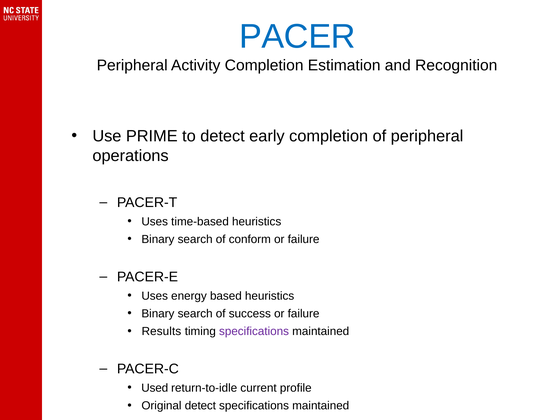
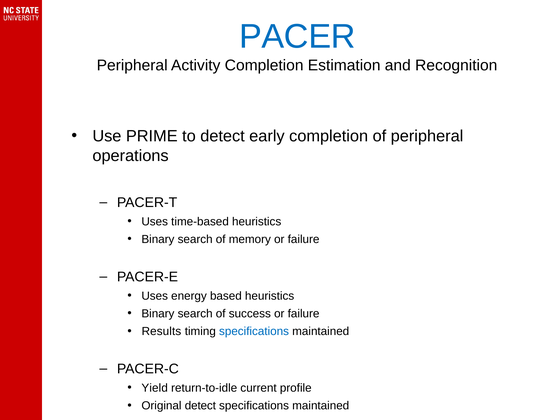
conform: conform -> memory (250, 239)
specifications colour: purple -> blue (254, 331)
Used: Used -> Yield (155, 388)
